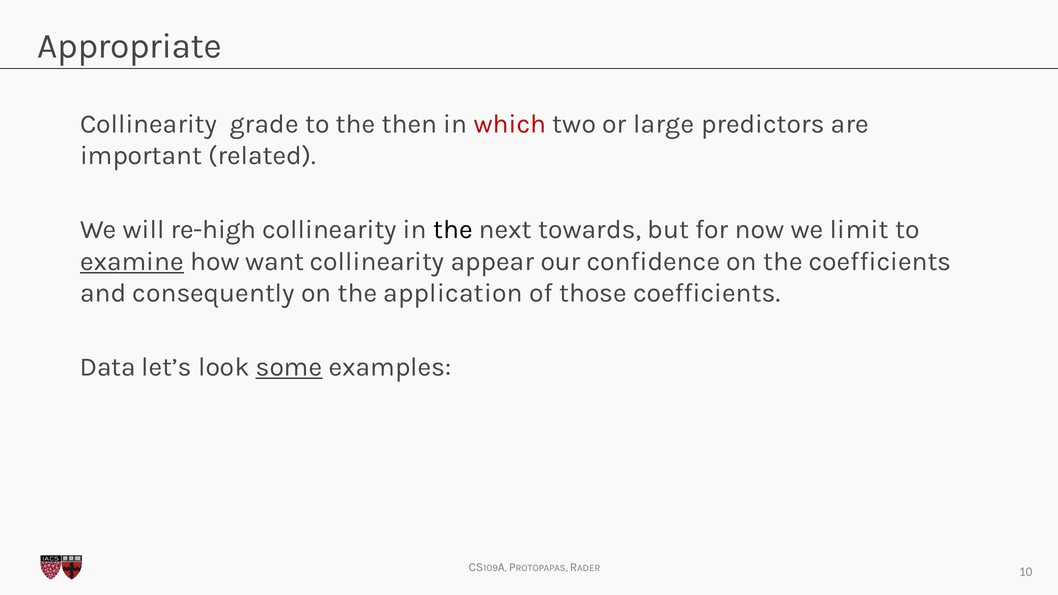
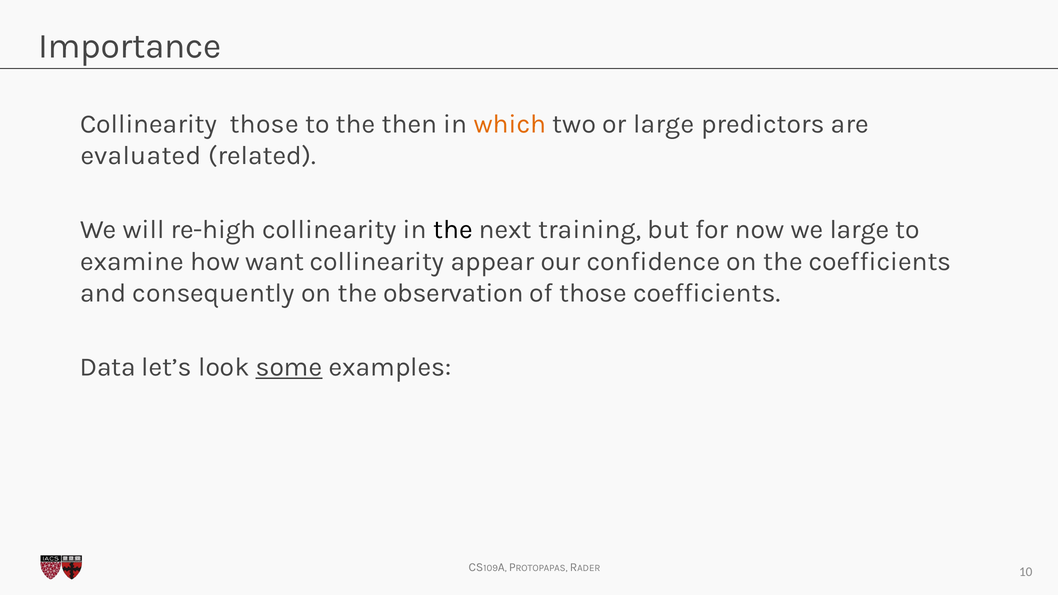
Appropriate: Appropriate -> Importance (130, 46)
Collinearity grade: grade -> those (264, 124)
which colour: red -> orange (510, 124)
important: important -> evaluated (141, 156)
towards: towards -> training (590, 230)
we limit: limit -> large (859, 230)
examine underline: present -> none (132, 261)
application: application -> observation (453, 293)
